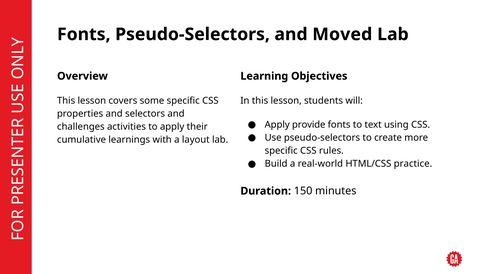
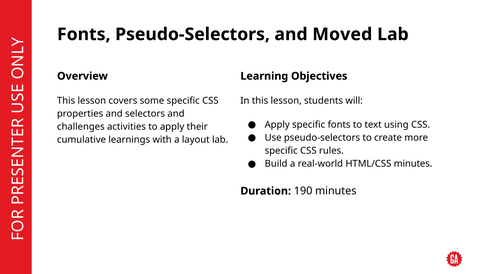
Apply provide: provide -> specific (309, 125)
HTML/CSS practice: practice -> minutes (413, 164)
150: 150 -> 190 (303, 191)
